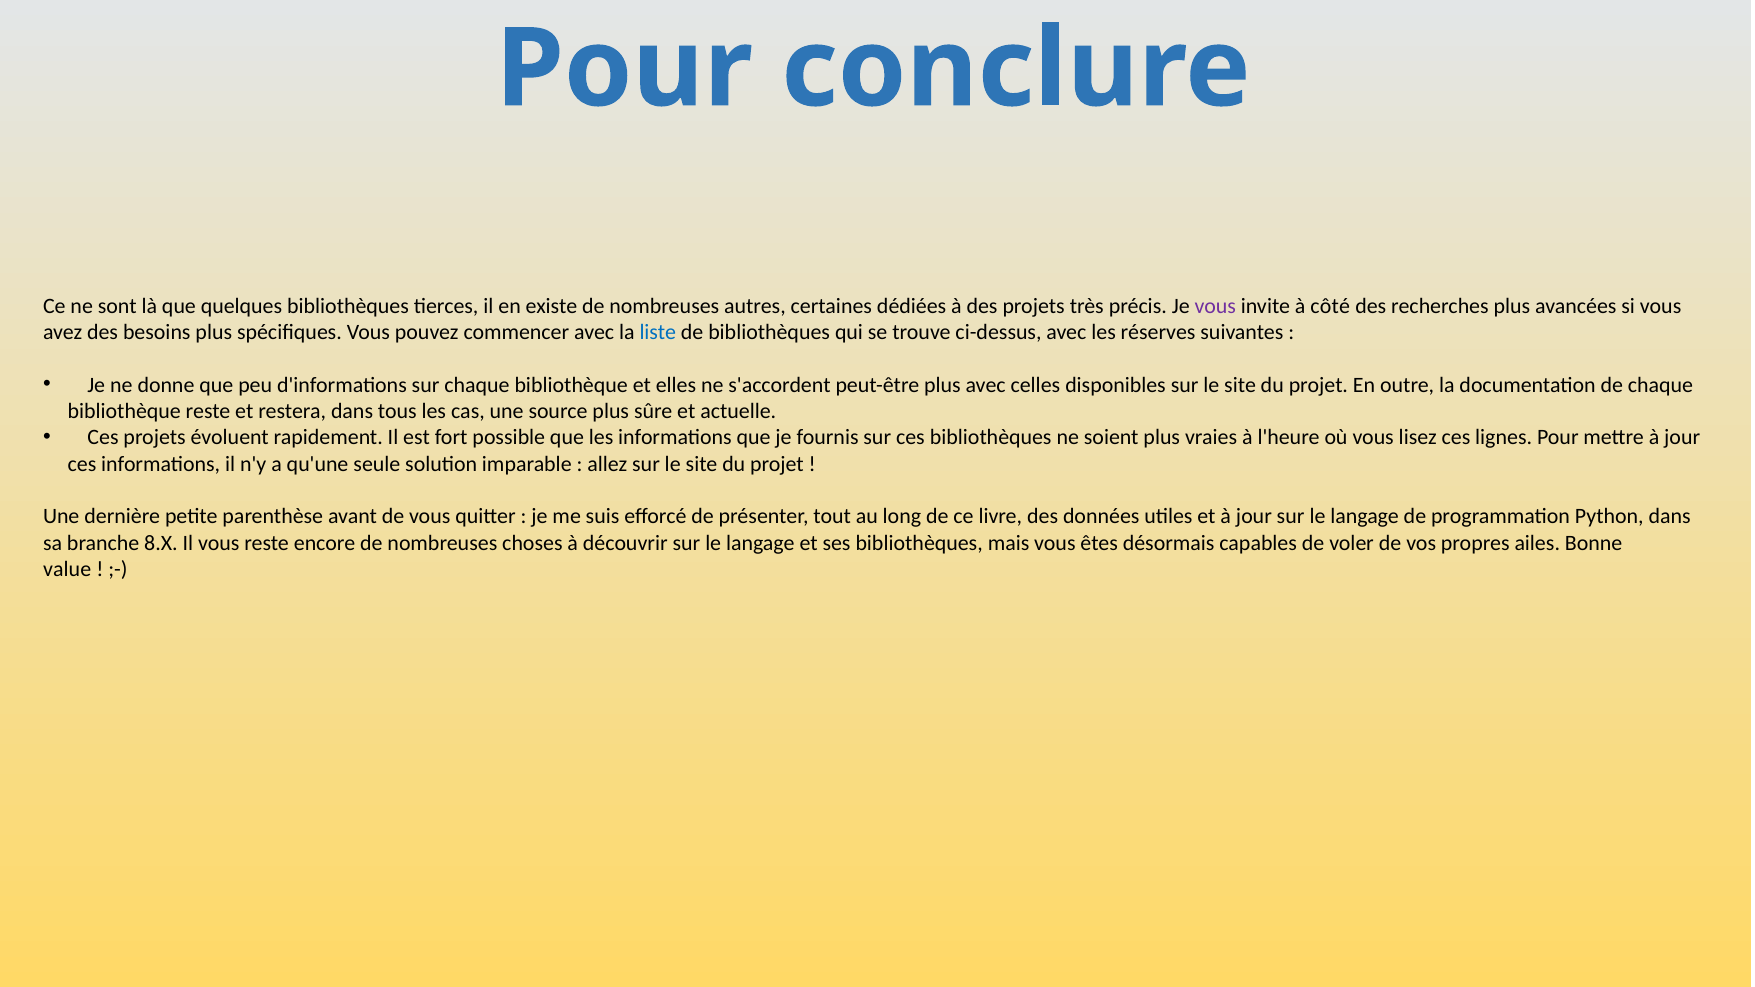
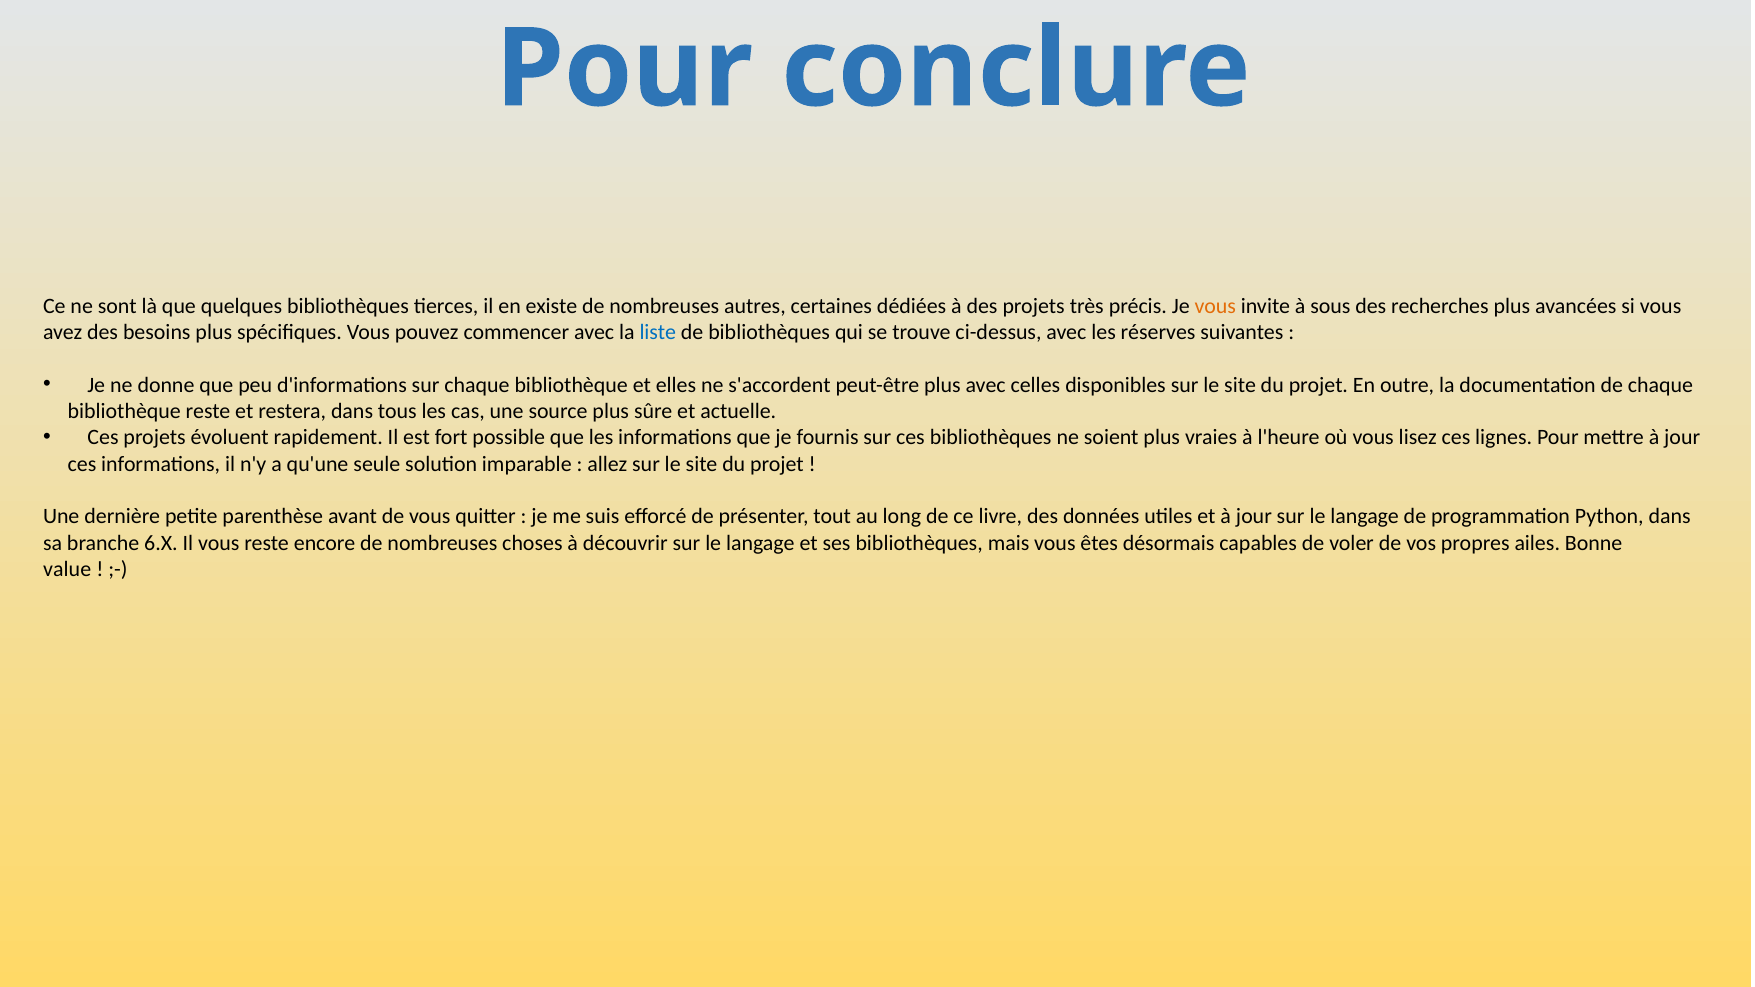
vous colour: purple -> orange (1215, 306)
côté: côté -> sous (1330, 306)
8.X: 8.X -> 6.X (161, 543)
